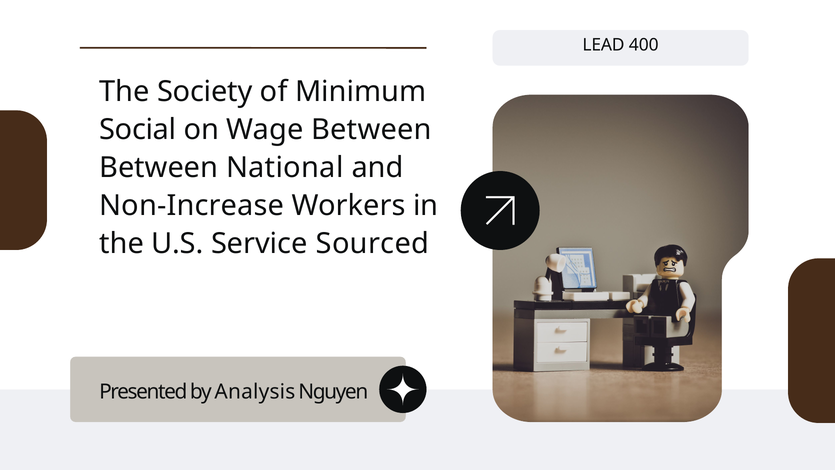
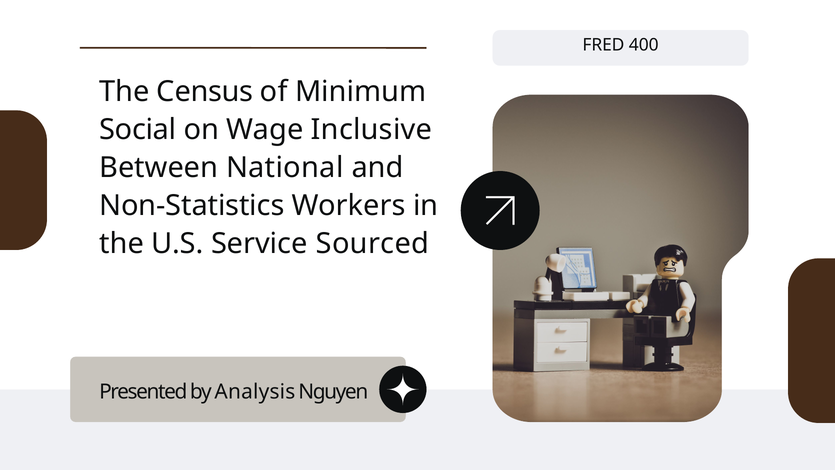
LEAD: LEAD -> FRED (603, 45)
Society: Society -> Census (205, 92)
Wage Between: Between -> Inclusive (371, 130)
Non-Increase: Non-Increase -> Non-Statistics (192, 206)
